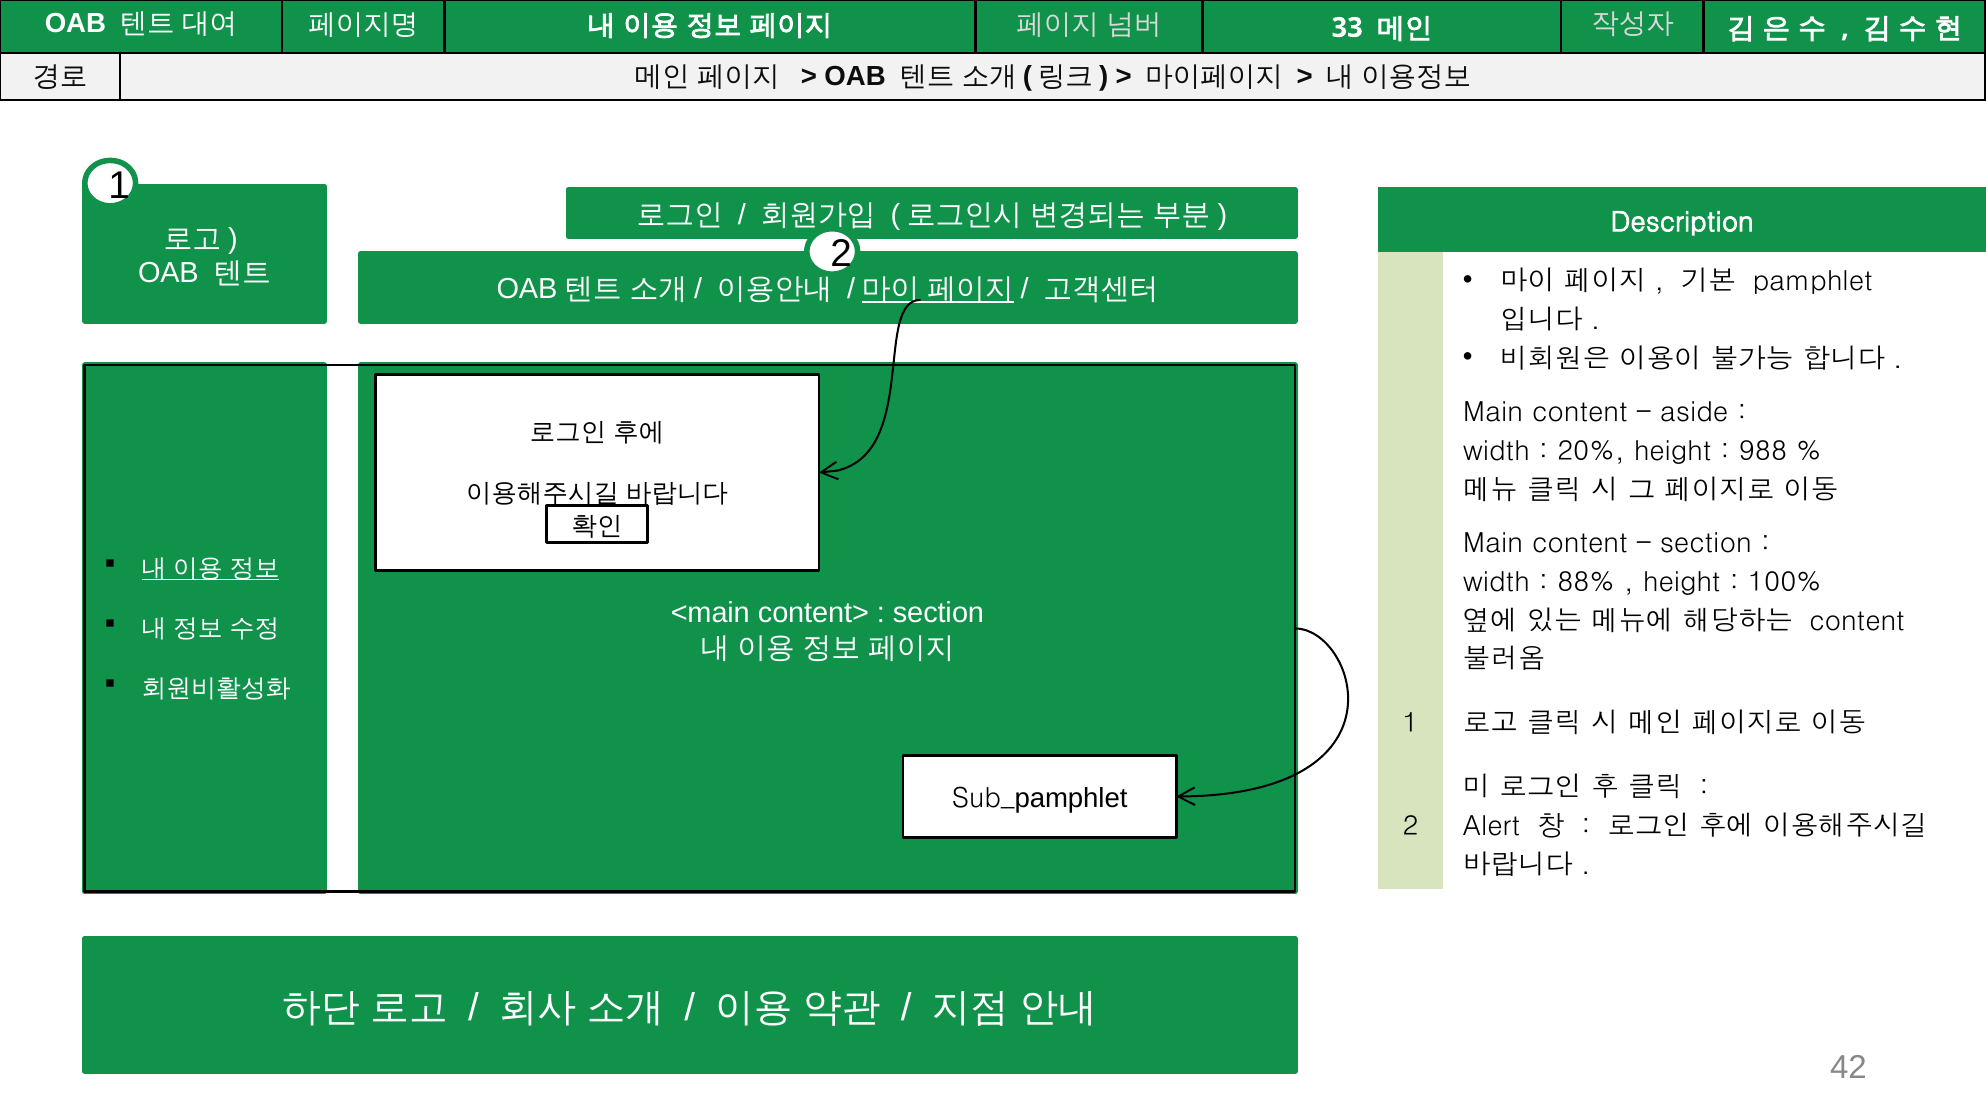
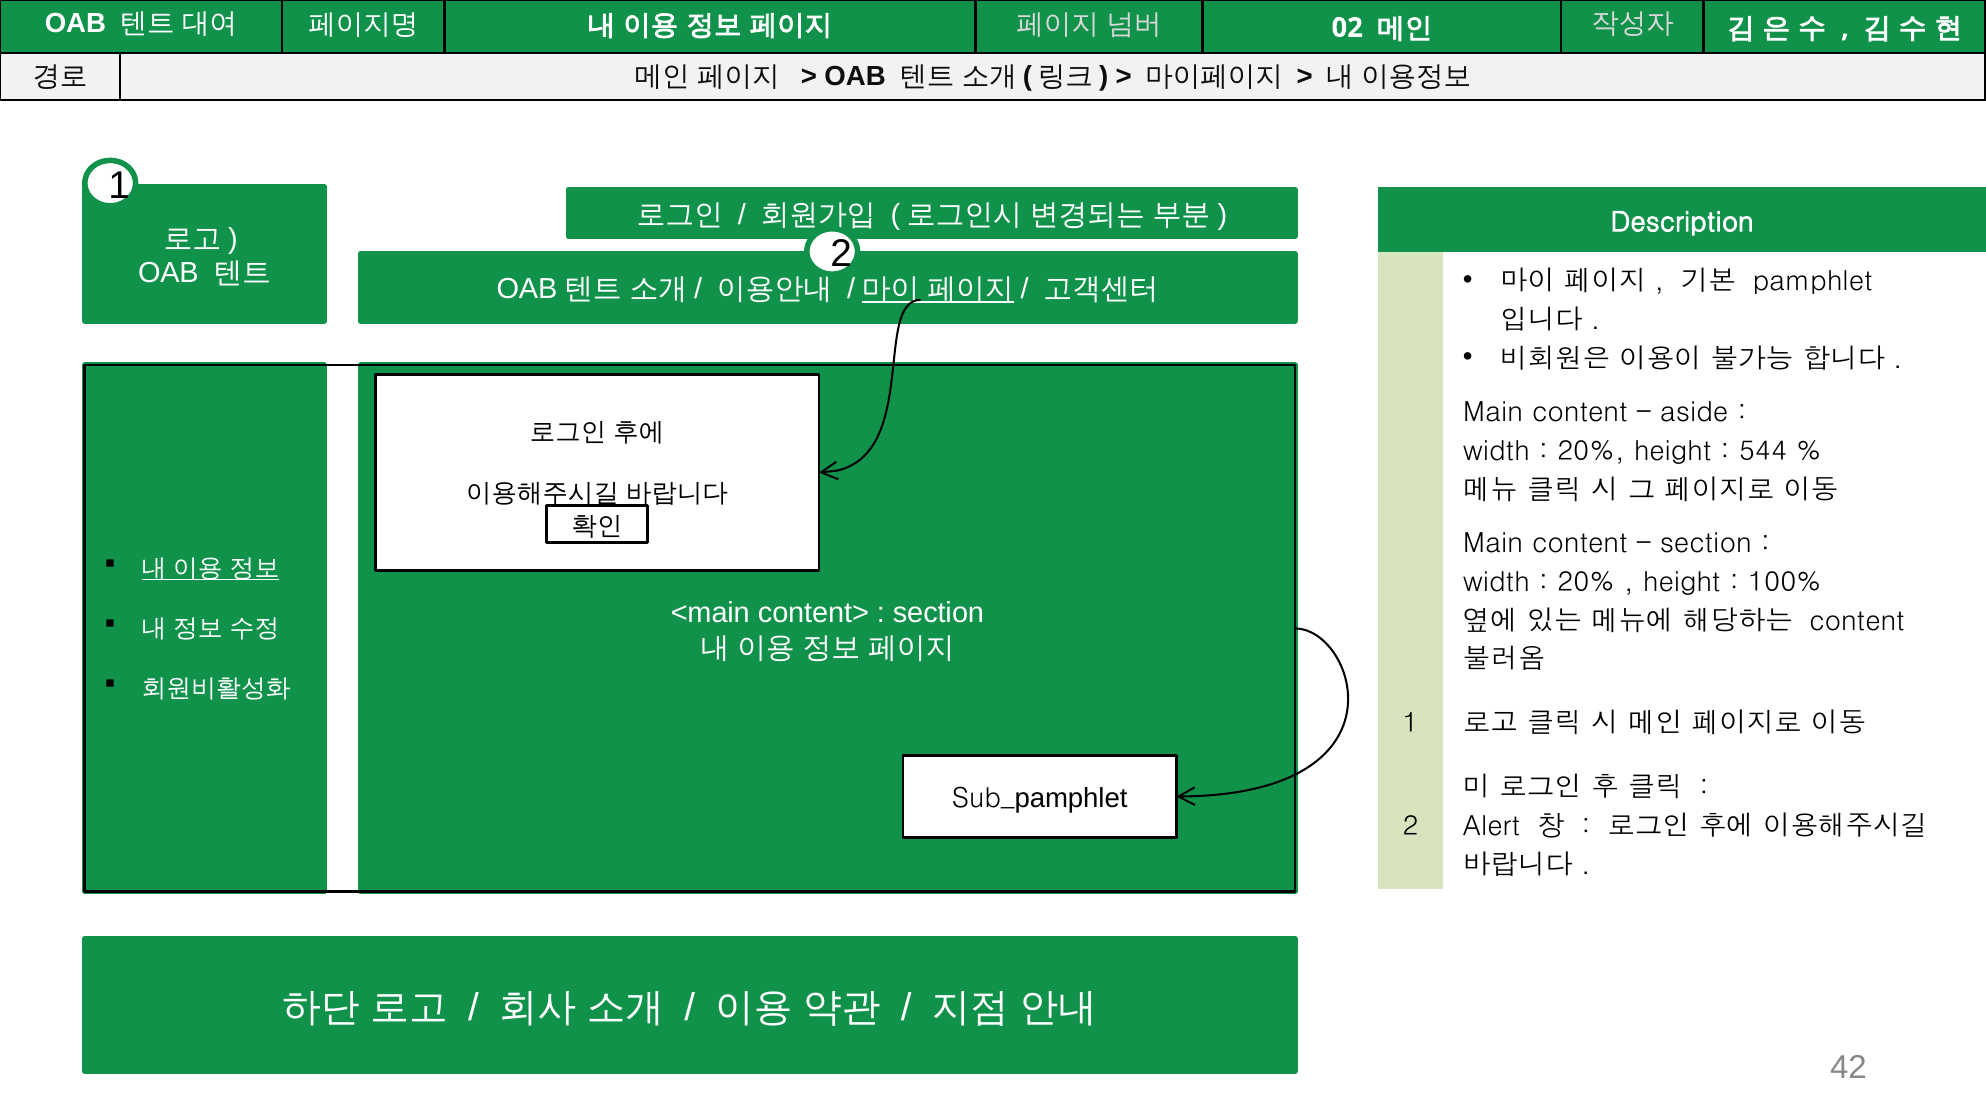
33: 33 -> 02 (1347, 28)
988: 988 -> 544 (1763, 451)
88%: 88% -> 20% (1586, 582)
